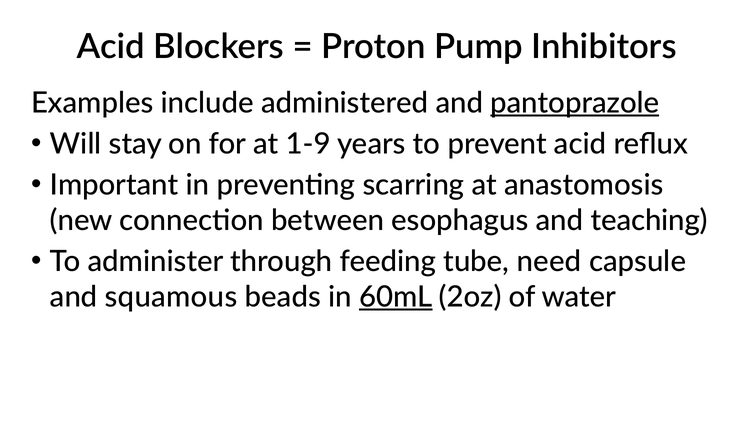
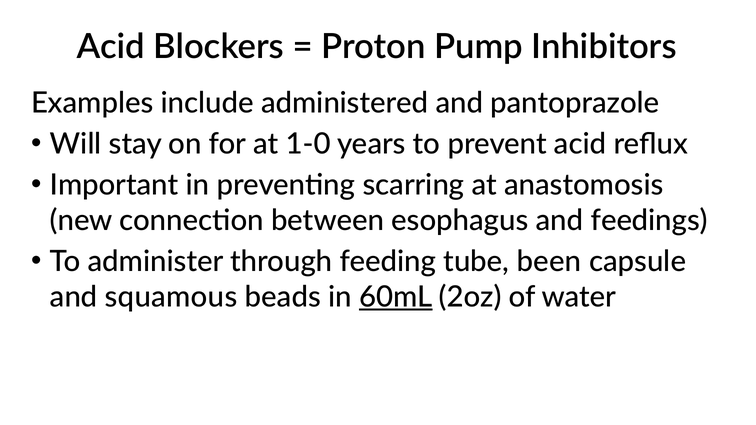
pantoprazole underline: present -> none (575, 103)
1-9: 1-9 -> 1-0 (308, 144)
teaching: teaching -> feedings (649, 221)
need: need -> been (549, 262)
